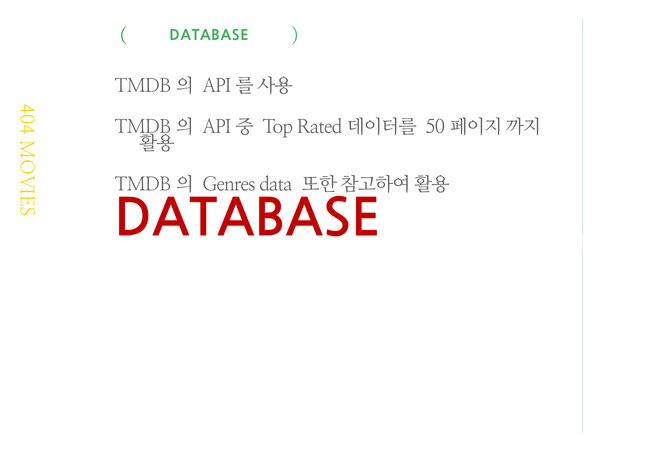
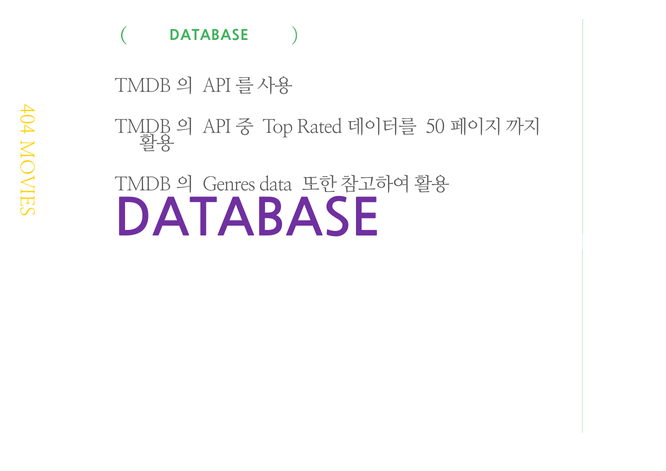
DATABASE colour: red -> purple (248, 219)
